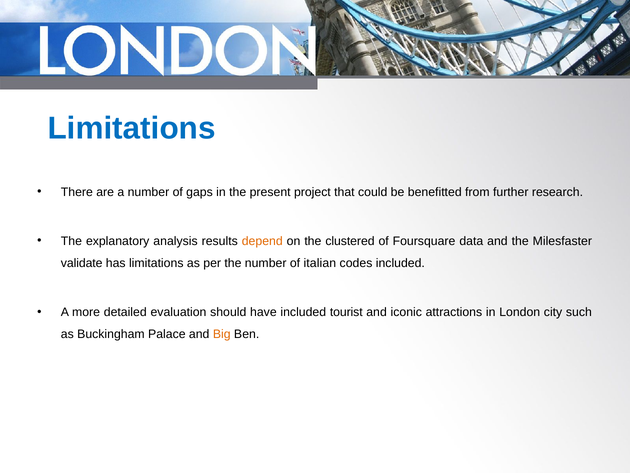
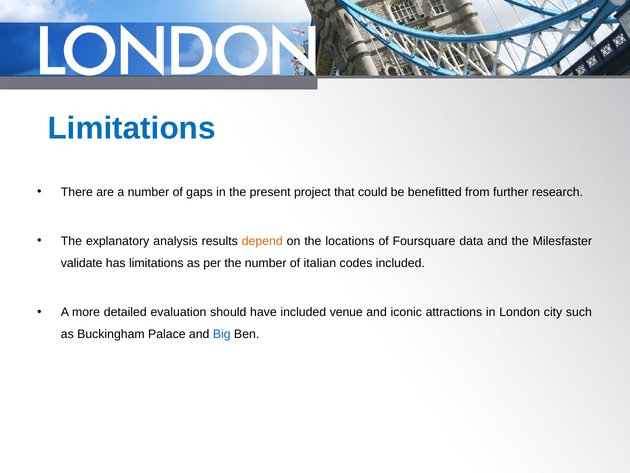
clustered: clustered -> locations (350, 241)
tourist: tourist -> venue (346, 312)
Big colour: orange -> blue (222, 334)
